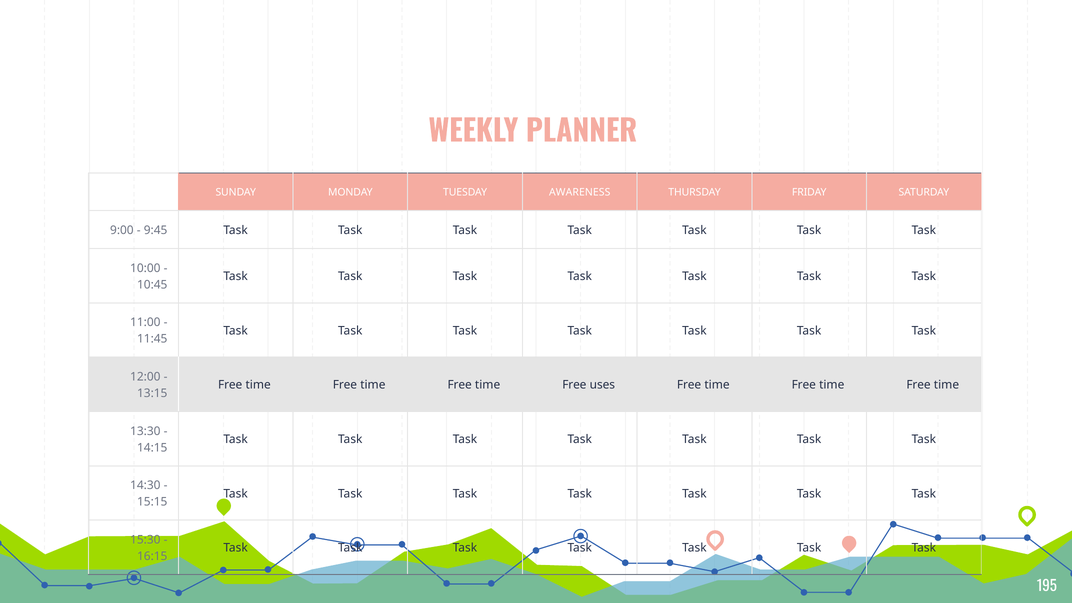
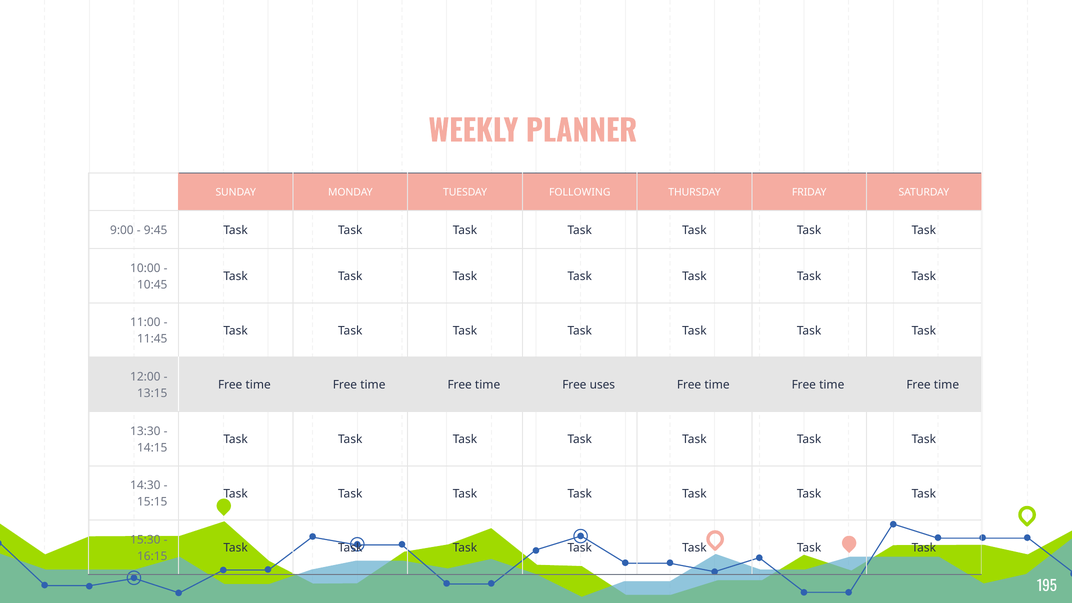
AWARENESS: AWARENESS -> FOLLOWING (580, 192)
